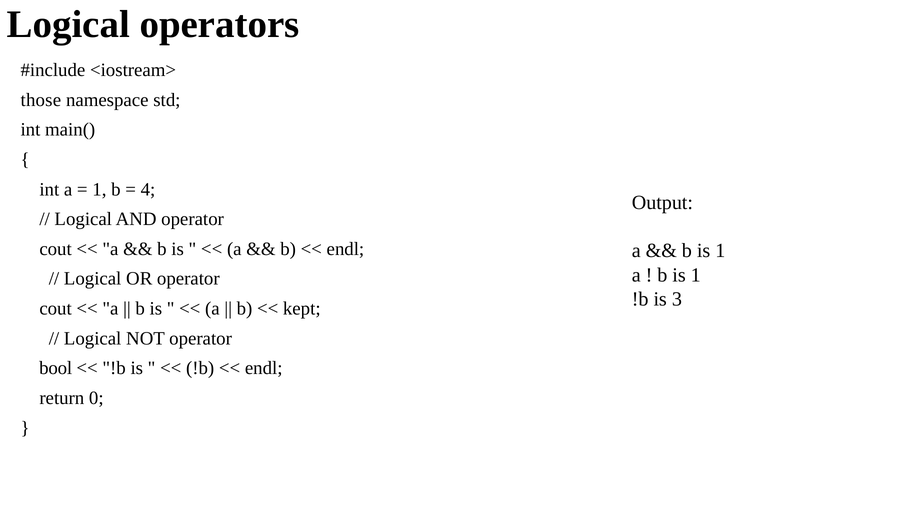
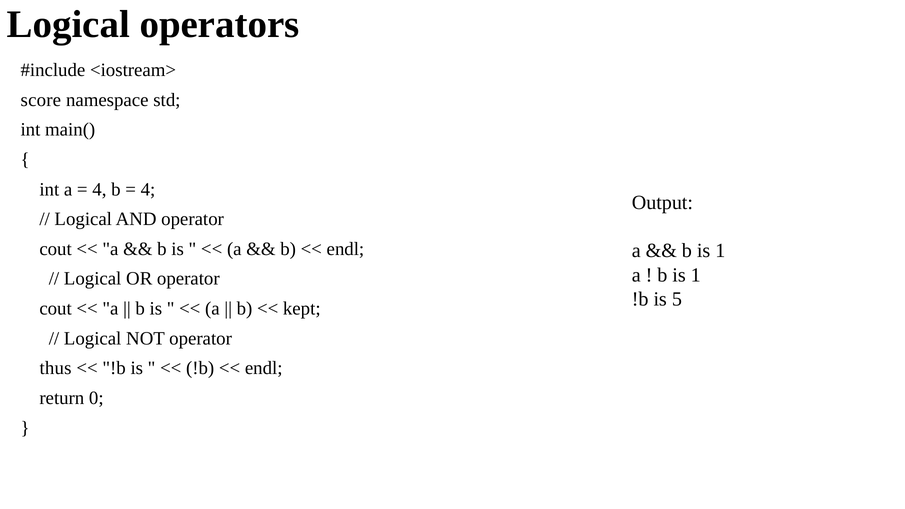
those: those -> score (41, 100)
1: 1 -> 4 (99, 189)
3: 3 -> 5 (677, 299)
bool: bool -> thus (55, 368)
